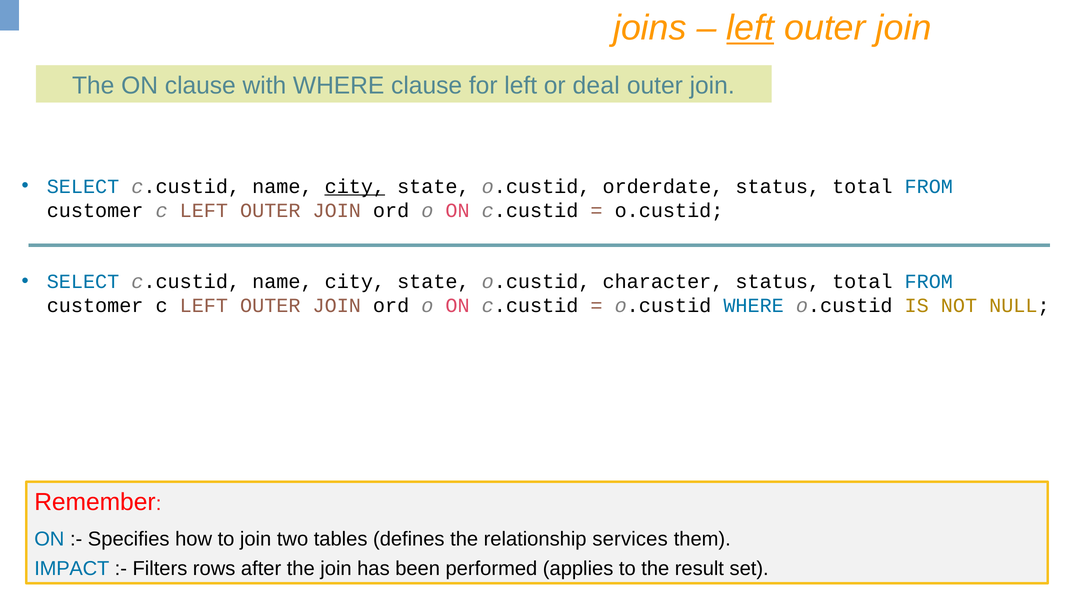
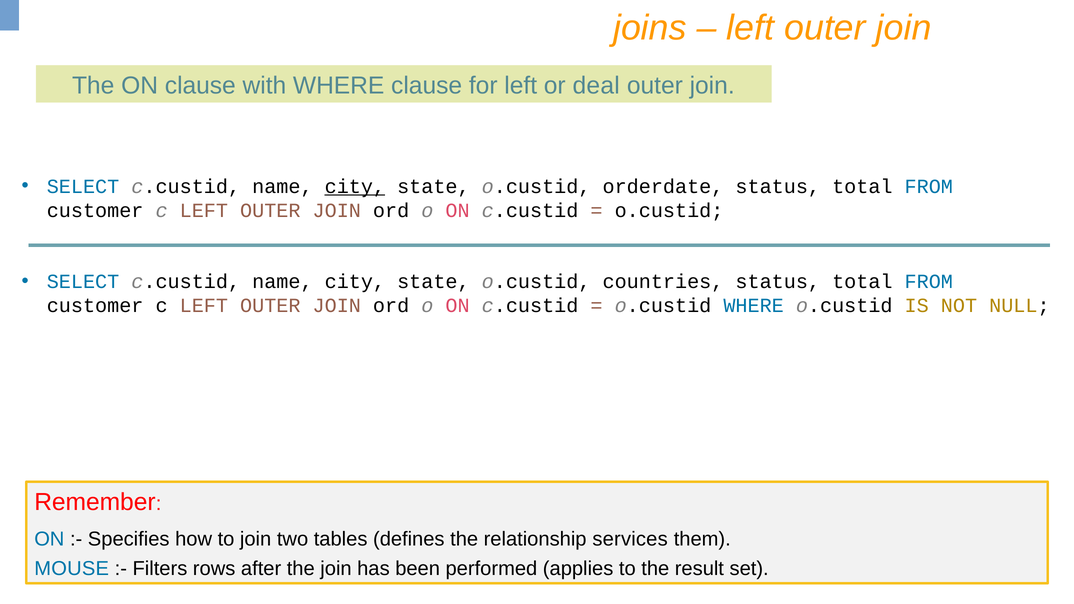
left underline: present -> none (750, 28)
character: character -> countries (663, 282)
IMPACT: IMPACT -> MOUSE (72, 569)
